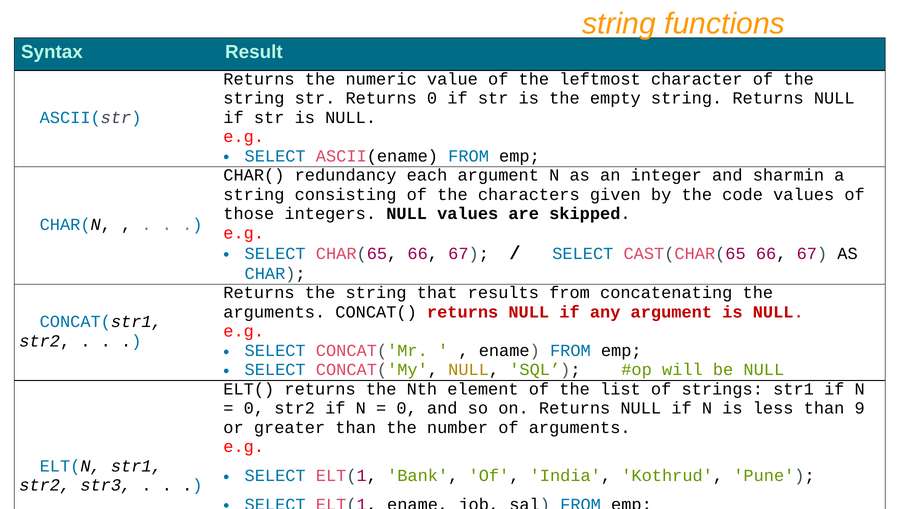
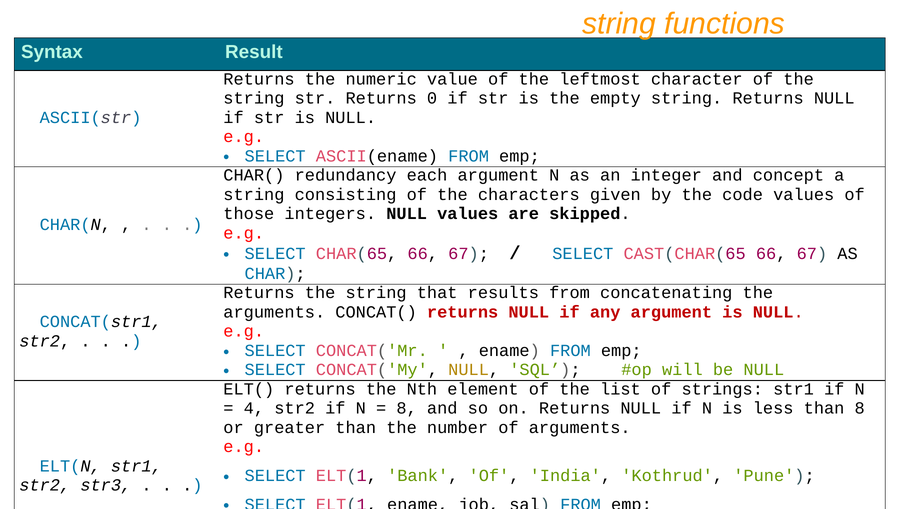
sharmin: sharmin -> concept (788, 175)
0: 0 -> 4 (254, 408)
0: 0 -> 8 (407, 408)
than 9: 9 -> 8 (860, 408)
